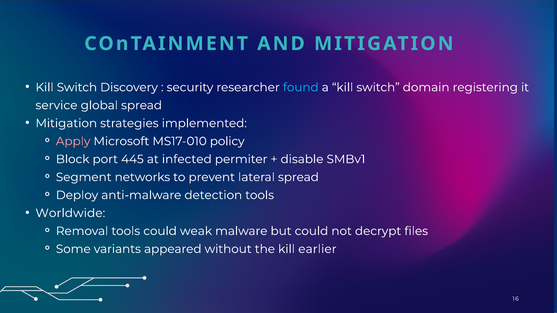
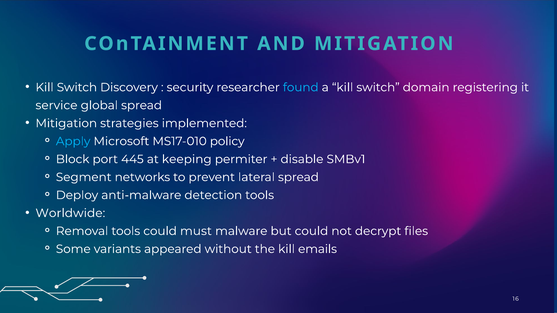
Apply colour: pink -> light blue (73, 141)
infected: infected -> keeping (187, 159)
weak: weak -> must (196, 231)
earlier: earlier -> emails (318, 249)
